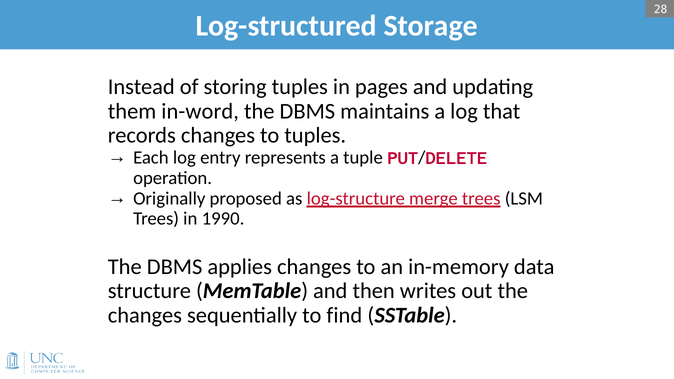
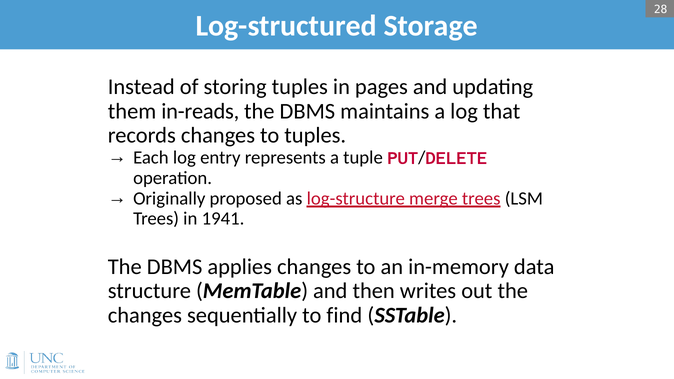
in-word: in-word -> in-reads (200, 111)
1990: 1990 -> 1941 (223, 219)
